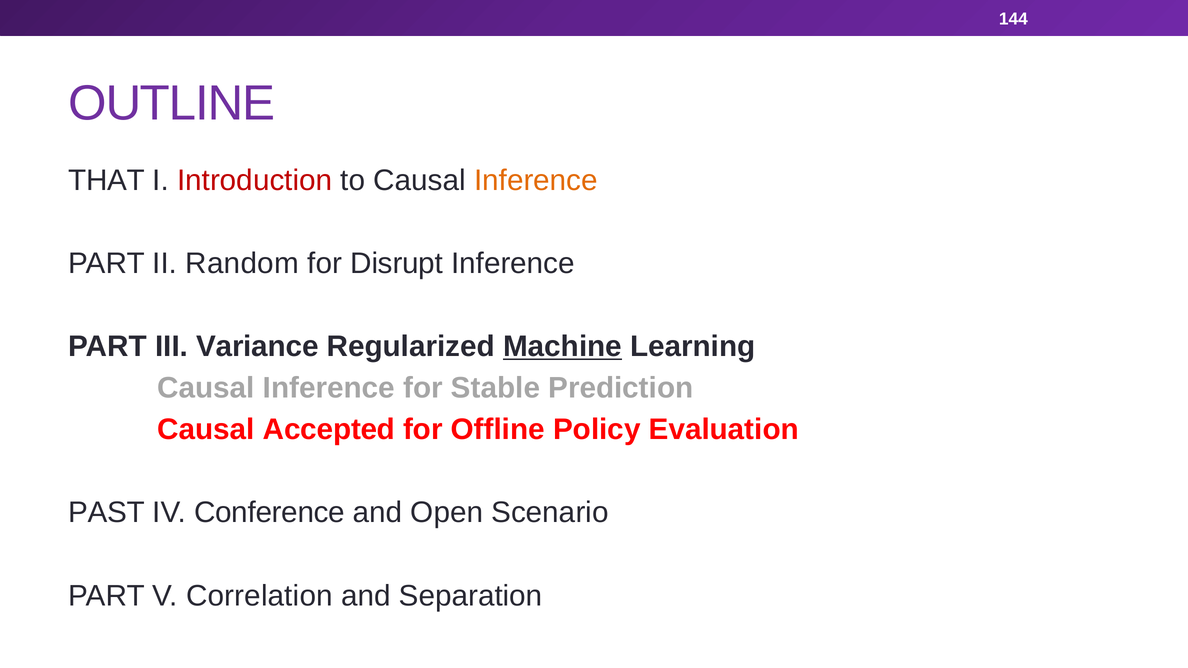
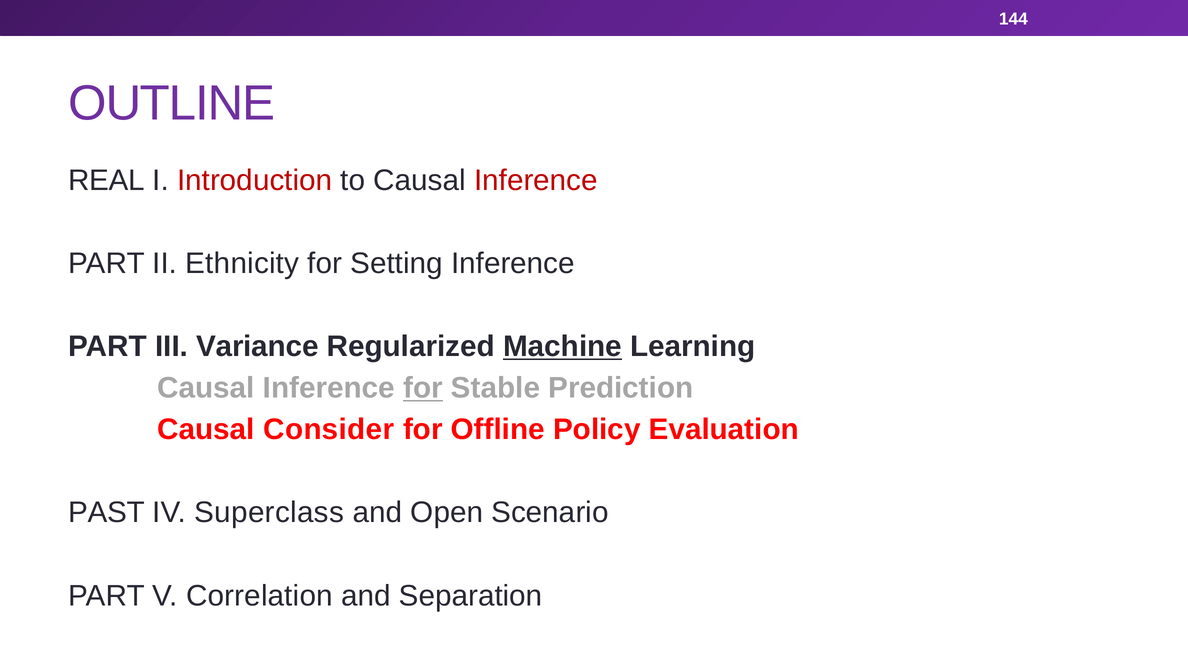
THAT: THAT -> REAL (107, 180)
Inference colour: orange -> red (536, 180)
Random: Random -> Ethnicity (242, 263)
Disrupt: Disrupt -> Setting (397, 263)
for underline: none -> present (423, 388)
Accepted: Accepted -> Consider (329, 430)
Conference: Conference -> Superclass (269, 513)
